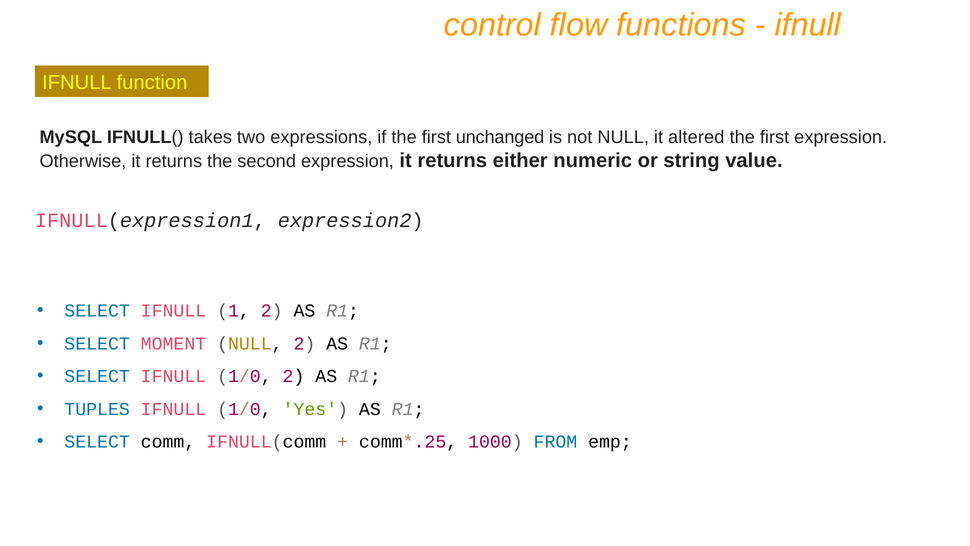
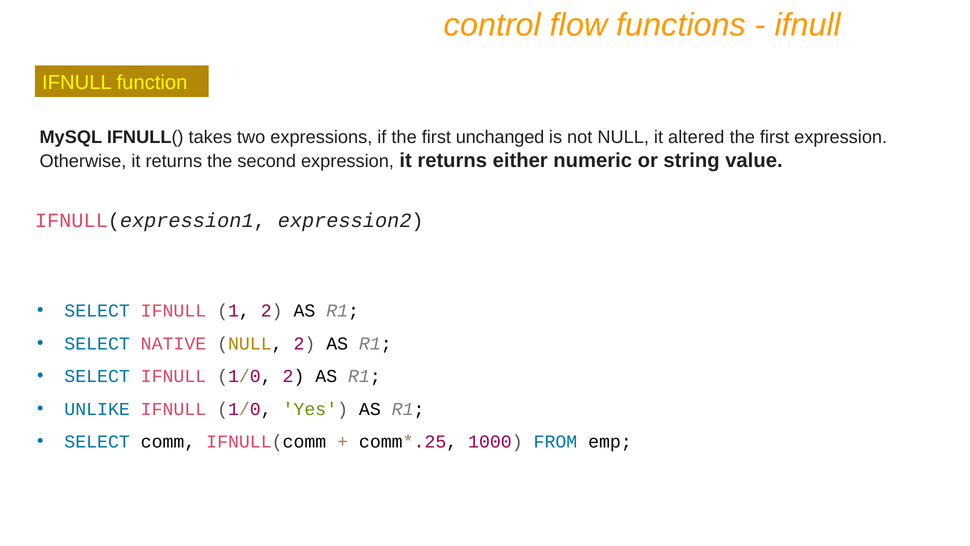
MOMENT: MOMENT -> NATIVE (173, 343)
TUPLES: TUPLES -> UNLIKE (97, 409)
